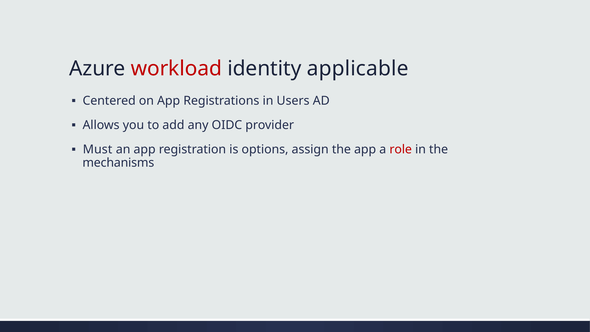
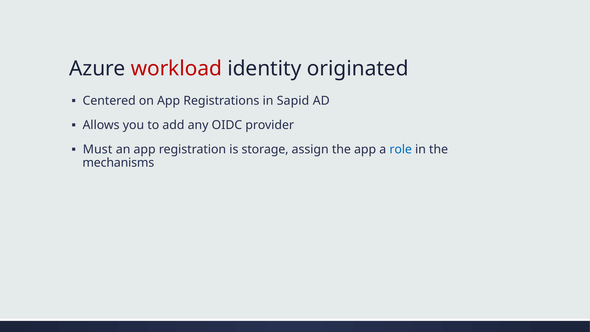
applicable: applicable -> originated (358, 69)
Users: Users -> Sapid (293, 101)
options: options -> storage (265, 149)
role colour: red -> blue (401, 149)
